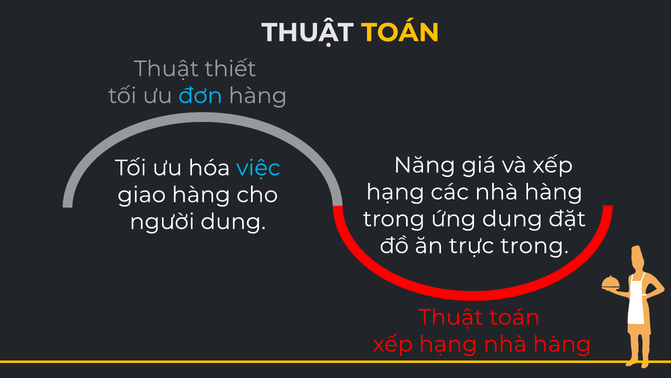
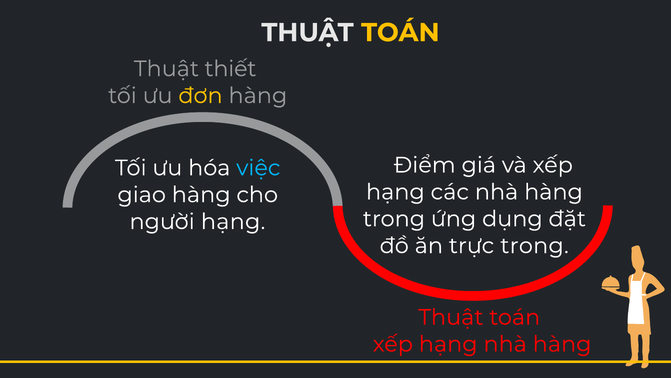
đơn colour: light blue -> yellow (200, 96)
Năng: Năng -> Điểm (425, 165)
người dung: dung -> hạng (233, 221)
